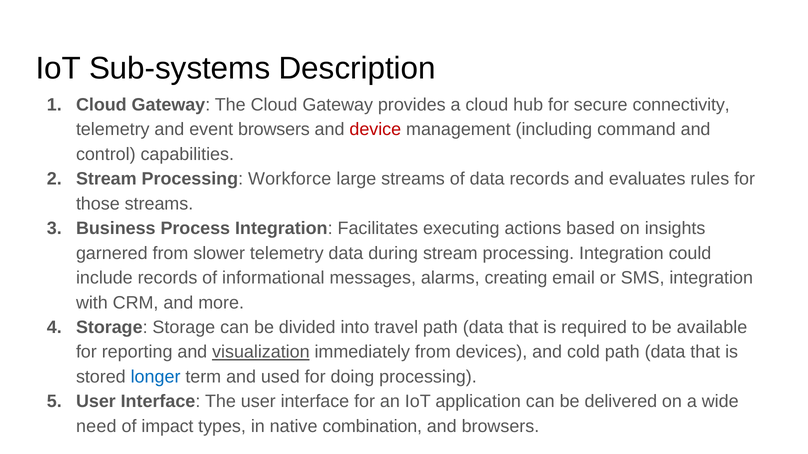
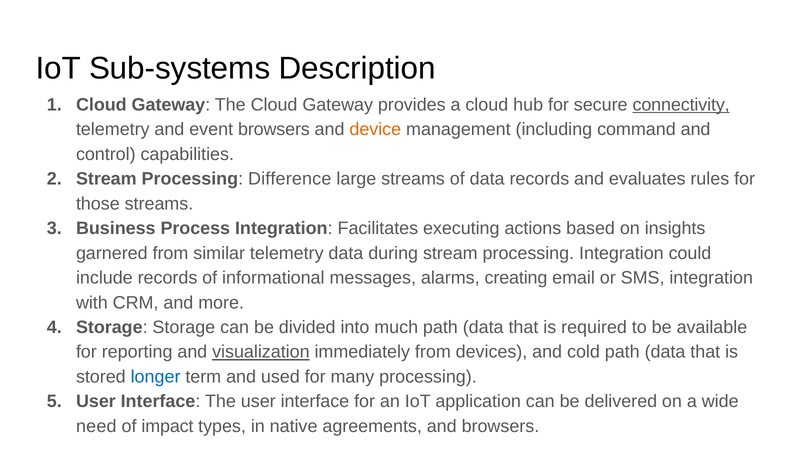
connectivity underline: none -> present (681, 105)
device colour: red -> orange (375, 130)
Workforce: Workforce -> Difference (290, 179)
slower: slower -> similar (219, 253)
travel: travel -> much (396, 328)
doing: doing -> many (352, 377)
combination: combination -> agreements (372, 427)
